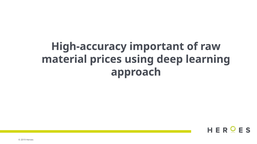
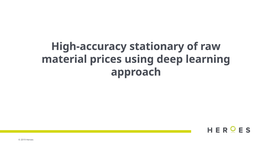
important: important -> stationary (157, 47)
